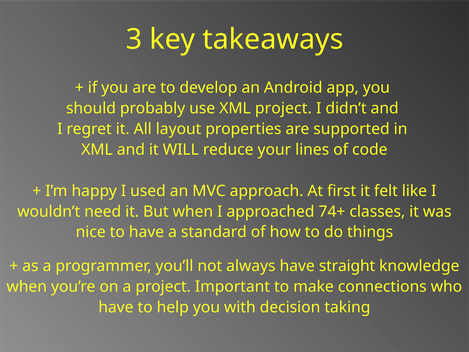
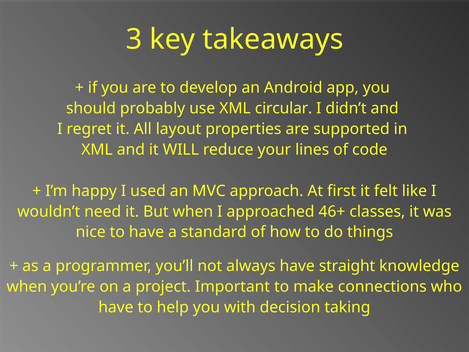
XML project: project -> circular (284, 108)
74+: 74+ -> 46+ (332, 211)
